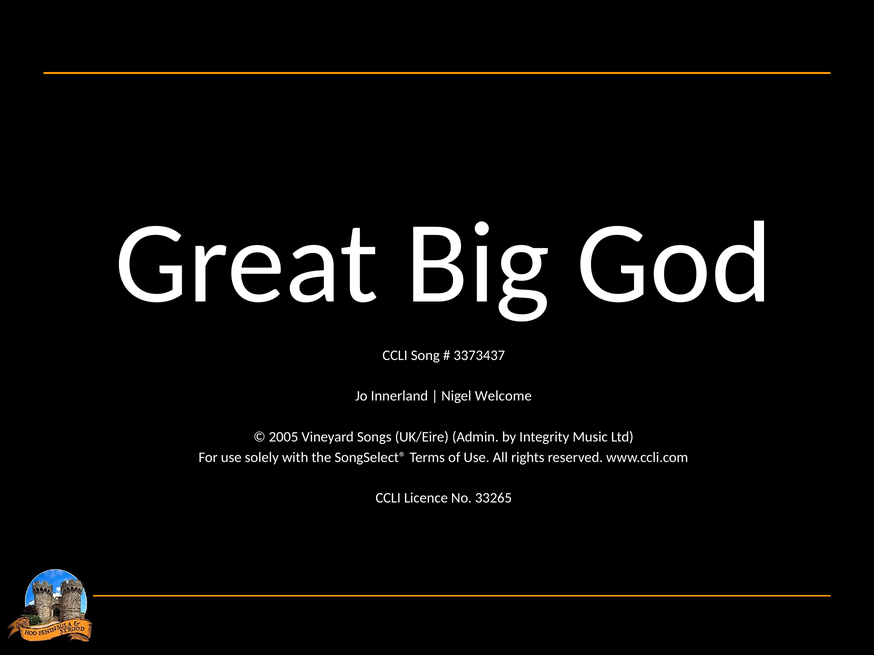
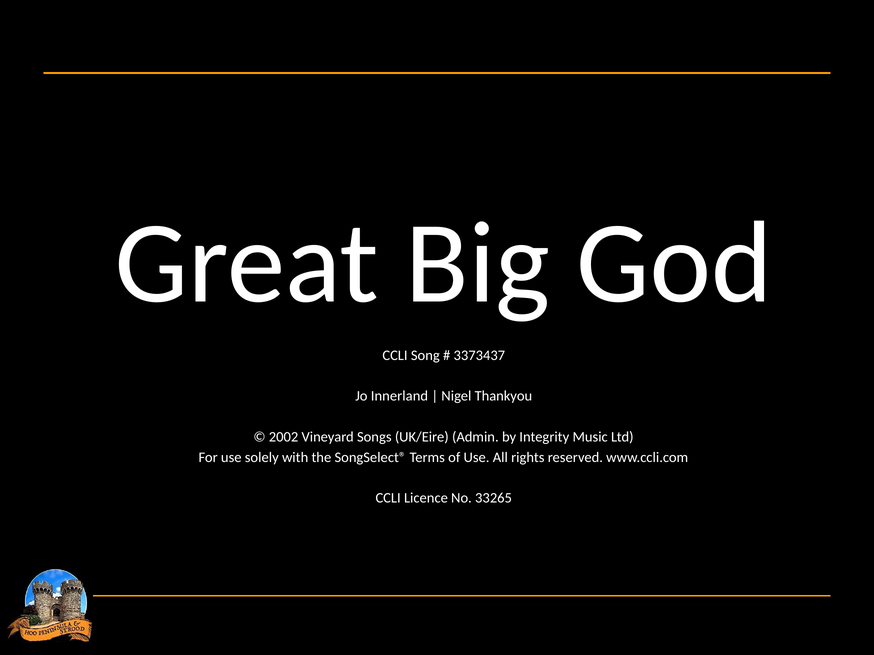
Welcome: Welcome -> Thankyou (503, 396)
2005: 2005 -> 2002 (284, 437)
